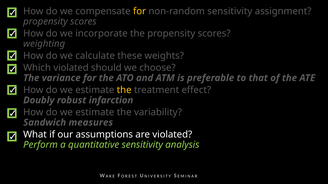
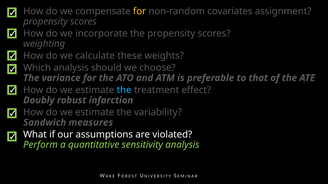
non-random sensitivity: sensitivity -> covariates (230, 11)
Which violated: violated -> analysis (71, 68)
the colour: yellow -> light blue (124, 90)
